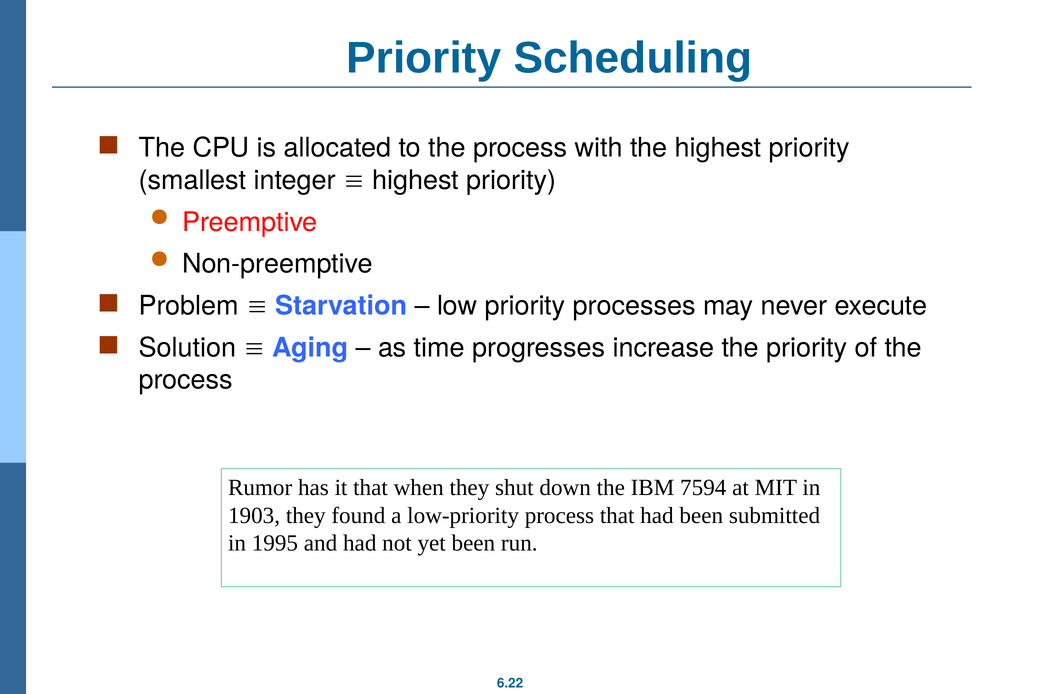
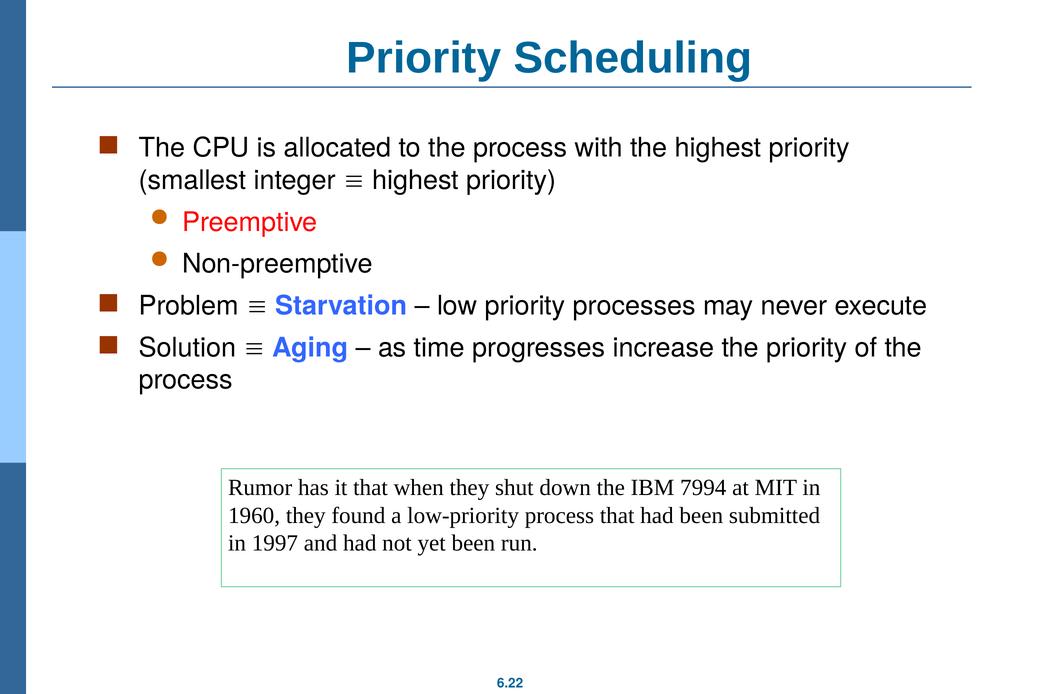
7594: 7594 -> 7994 (703, 488)
1903: 1903 -> 1960 (254, 515)
1995: 1995 -> 1997 (275, 543)
